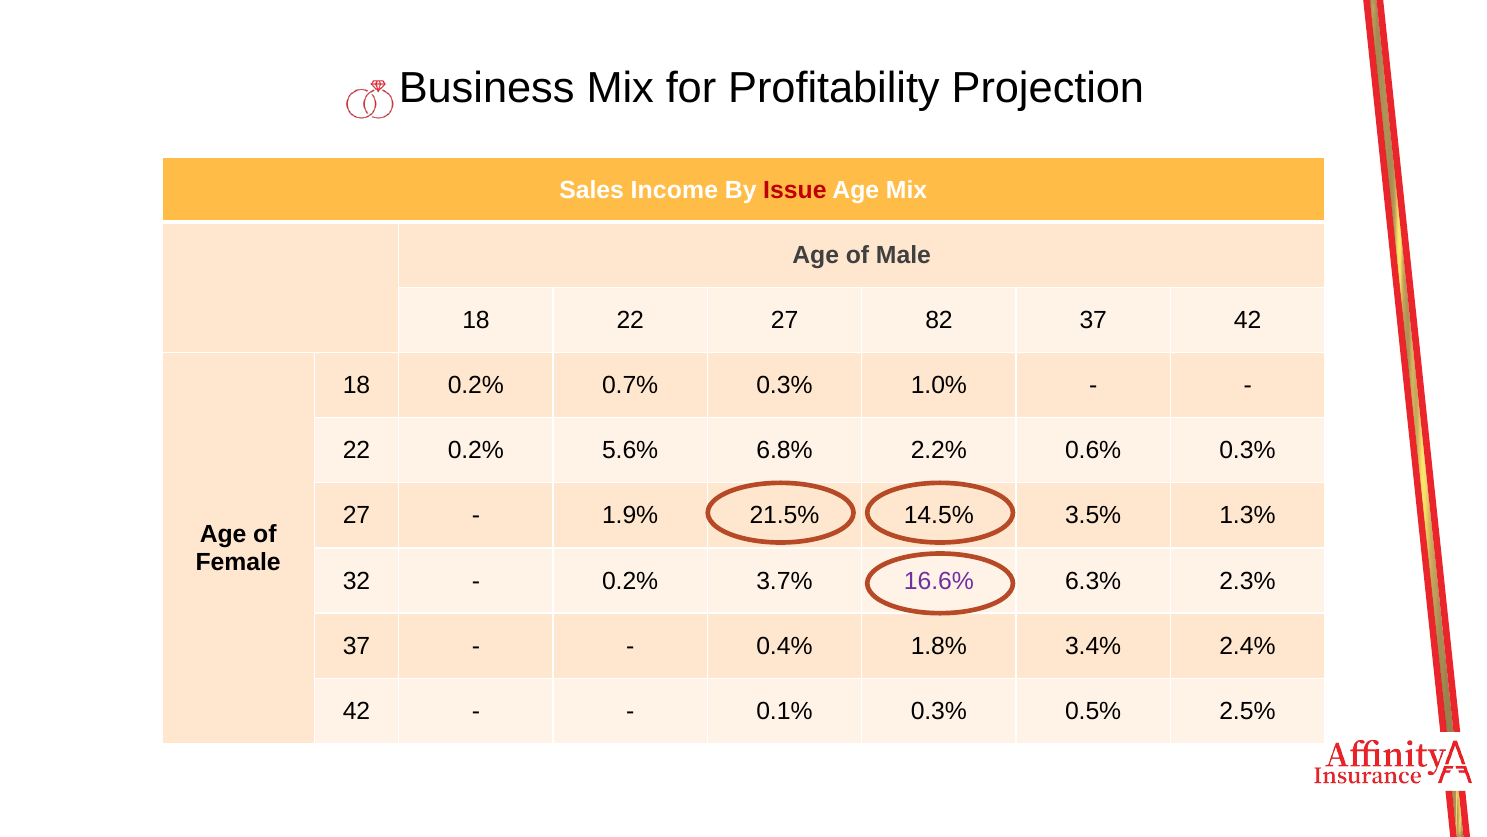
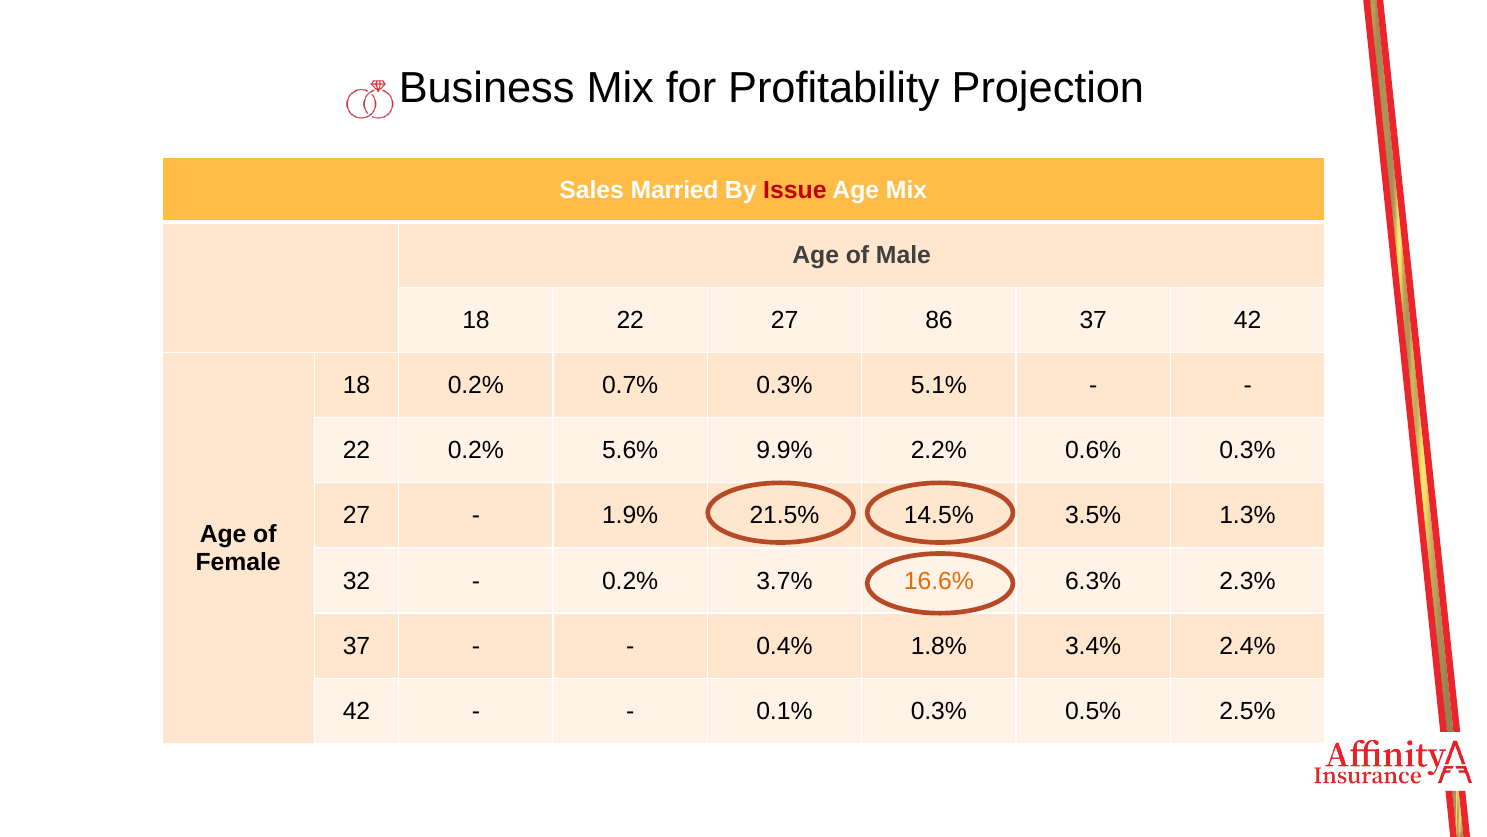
Income: Income -> Married (675, 190)
82: 82 -> 86 (939, 320)
1.0%: 1.0% -> 5.1% (939, 385)
6.8%: 6.8% -> 9.9% (785, 450)
16.6% colour: purple -> orange (939, 580)
